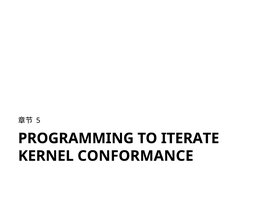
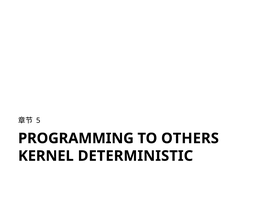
ITERATE: ITERATE -> OTHERS (190, 138)
CONFORMANCE: CONFORMANCE -> DETERMINISTIC (135, 155)
